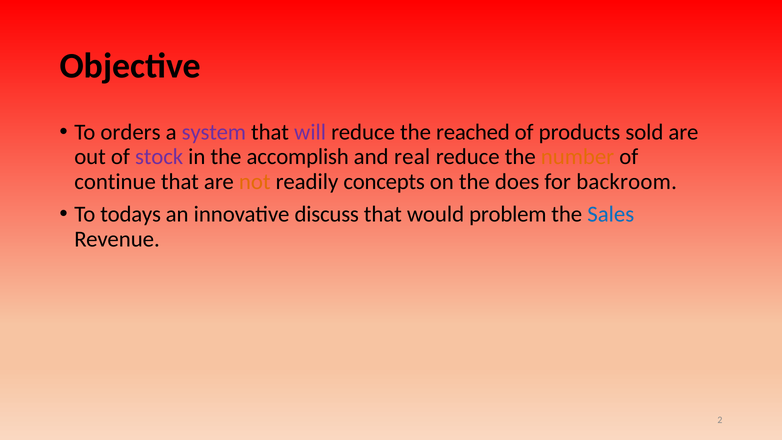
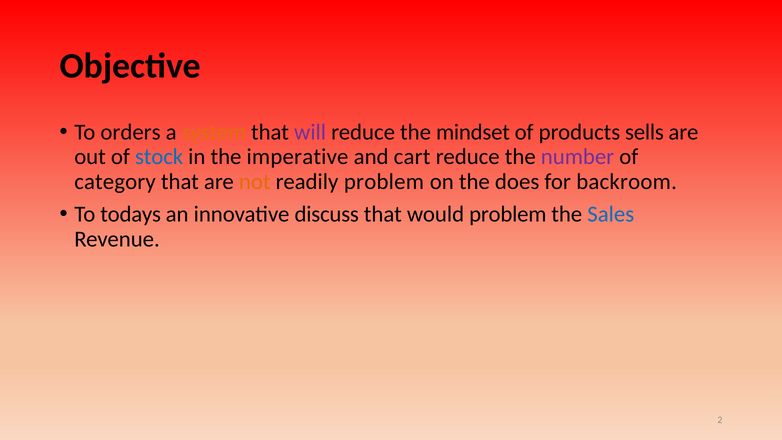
system colour: purple -> orange (214, 132)
reached: reached -> mindset (473, 132)
sold: sold -> sells (644, 132)
stock colour: purple -> blue (159, 157)
accomplish: accomplish -> imperative (298, 157)
real: real -> cart (412, 157)
number colour: orange -> purple (578, 157)
continue: continue -> category (115, 181)
readily concepts: concepts -> problem (384, 181)
